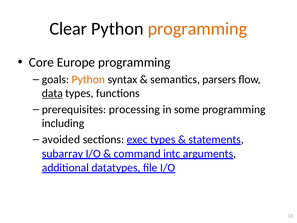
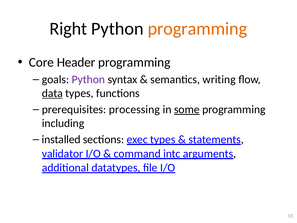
Clear: Clear -> Right (68, 29)
Europe: Europe -> Header (76, 62)
Python colour: orange -> purple (88, 79)
parsers: parsers -> writing (219, 79)
some underline: none -> present (187, 109)
avoided: avoided -> installed (61, 139)
subarray: subarray -> validator (63, 153)
